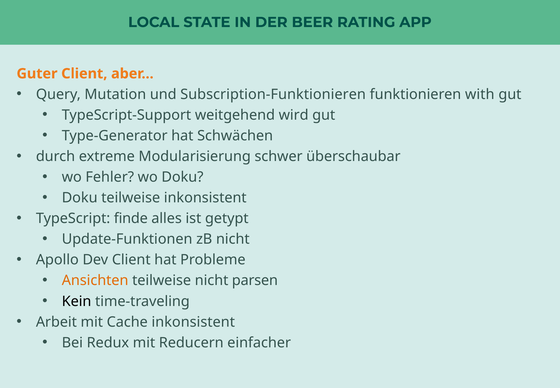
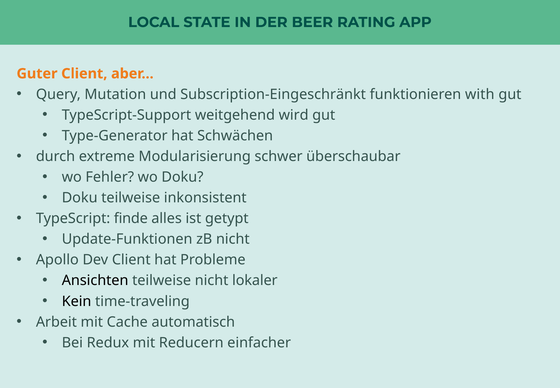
Subscription-Funktionieren: Subscription-Funktionieren -> Subscription-Eingeschränkt (273, 94)
Ansichten colour: orange -> black (95, 280)
parsen: parsen -> lokaler (255, 280)
Cache inkonsistent: inkonsistent -> automatisch (193, 322)
